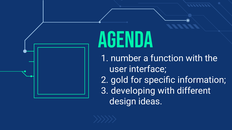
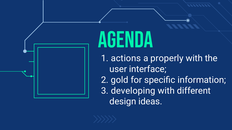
number: number -> actions (126, 59)
function: function -> properly (167, 59)
